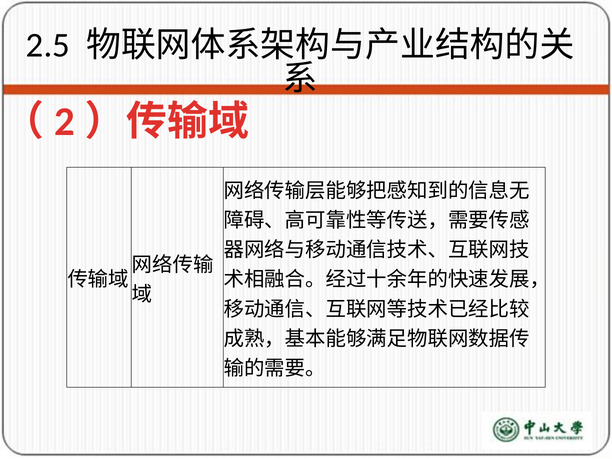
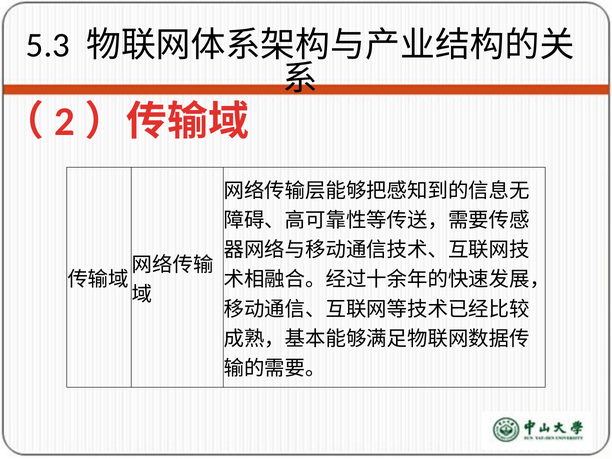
2.5: 2.5 -> 5.3 (48, 45)
